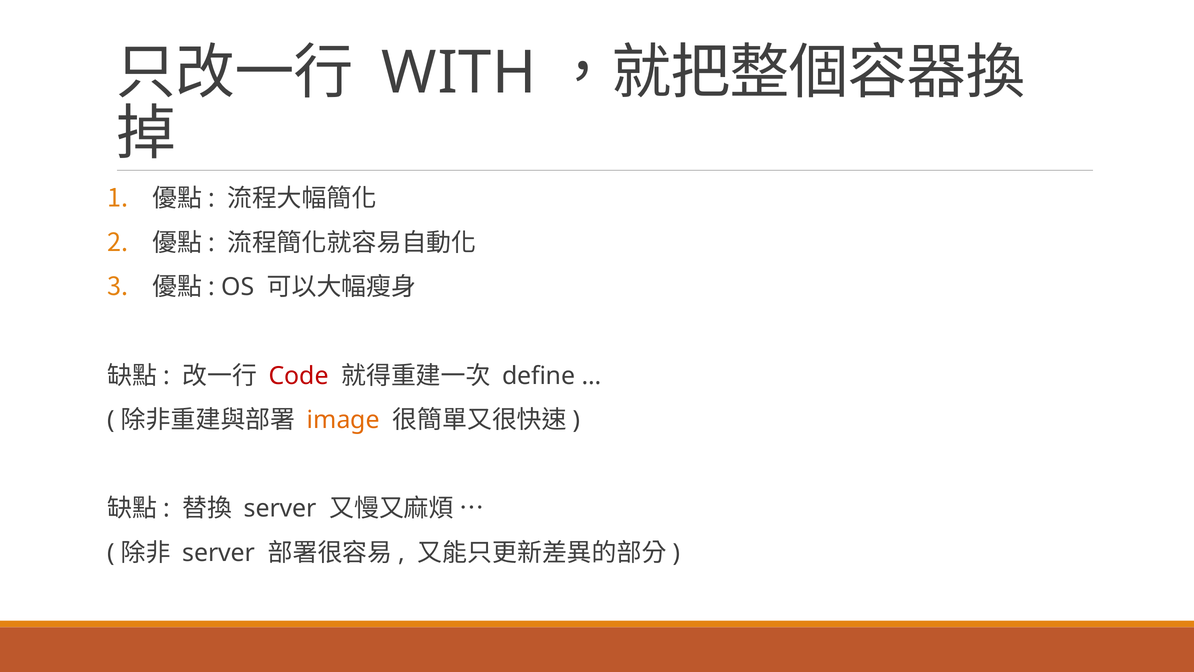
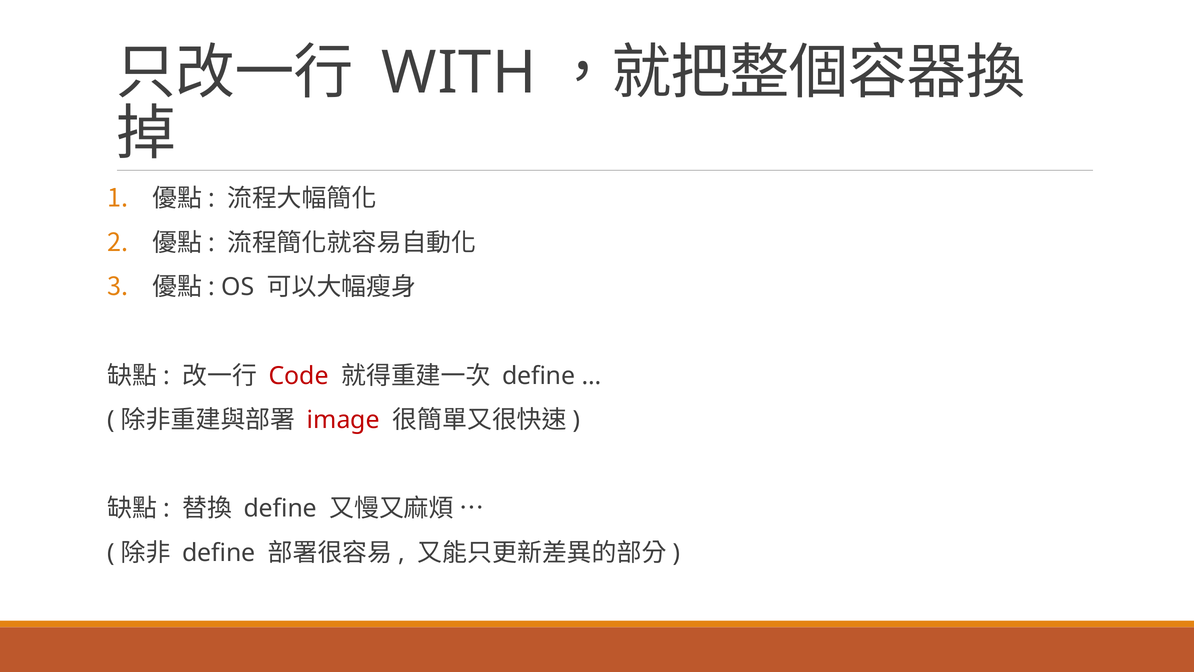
image colour: orange -> red (343, 420)
server: server -> define (280, 508)
server: server -> define (219, 553)
